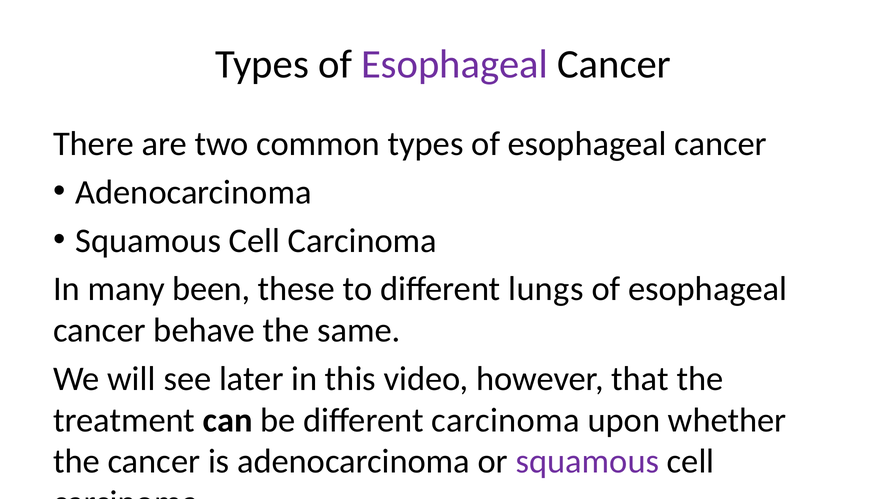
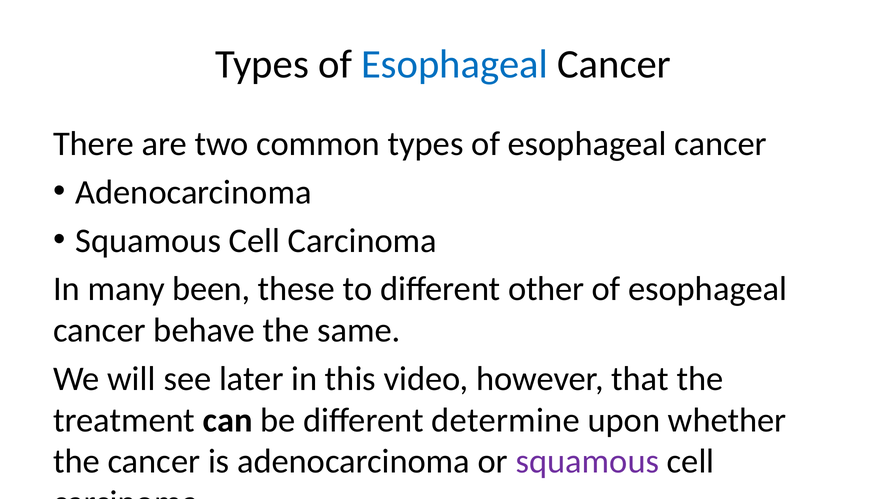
Esophageal colour: purple -> blue (455, 64)
lungs: lungs -> other (546, 289)
different carcinoma: carcinoma -> determine (506, 420)
